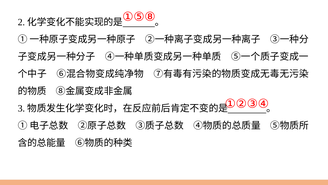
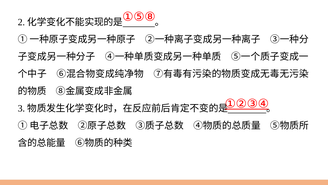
①②③④ underline: none -> present (247, 104)
